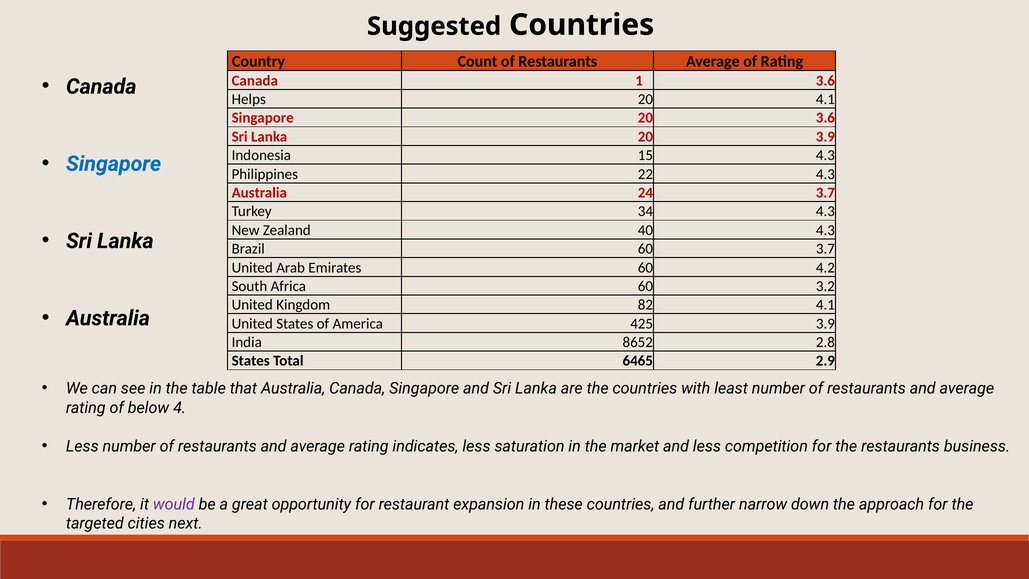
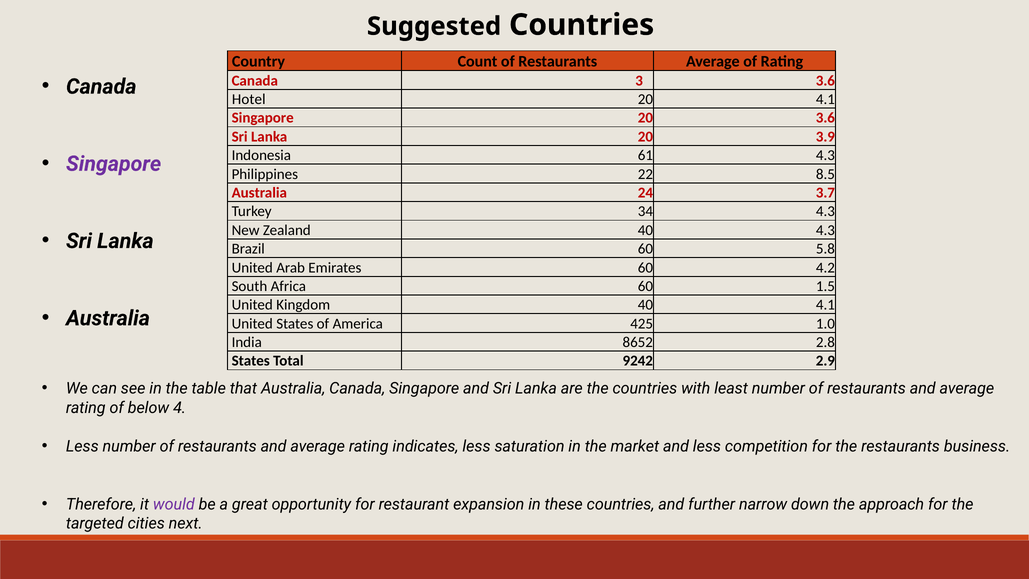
1: 1 -> 3 (639, 81)
Helps: Helps -> Hotel (249, 99)
15: 15 -> 61 (645, 155)
Singapore colour: blue -> purple (114, 164)
22 4.3: 4.3 -> 8.5 (825, 174)
60 3.7: 3.7 -> 5.8 (825, 249)
3.2: 3.2 -> 1.5 (825, 286)
Kingdom 82: 82 -> 40 (645, 305)
425 3.9: 3.9 -> 1.0 (825, 324)
6465: 6465 -> 9242 (638, 361)
